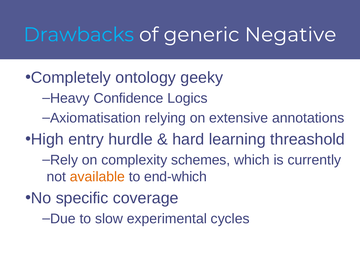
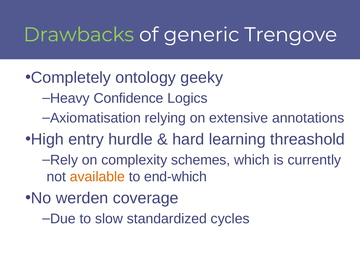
Drawbacks colour: light blue -> light green (79, 35)
Negative: Negative -> Trengove (291, 35)
specific: specific -> werden (82, 198)
experimental: experimental -> standardized (167, 219)
